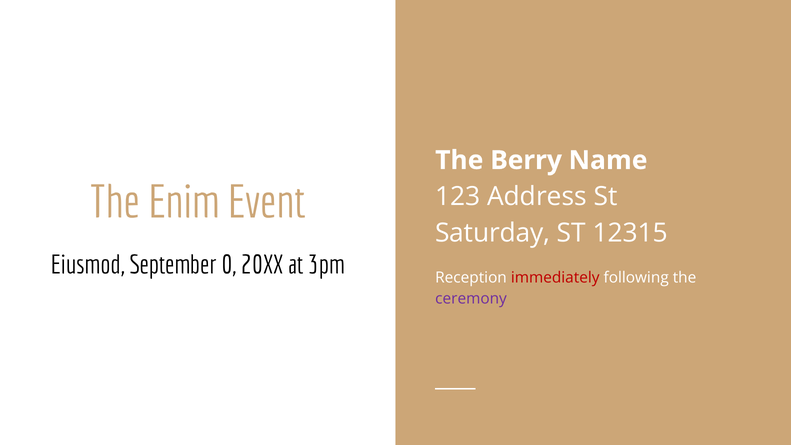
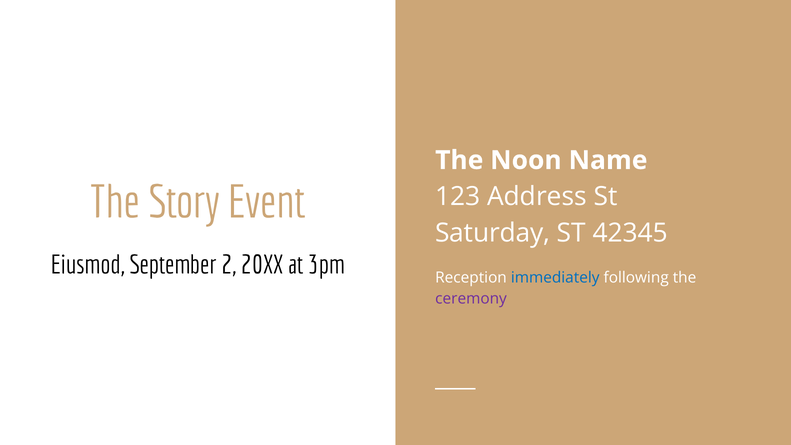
Berry: Berry -> Noon (526, 160)
Enim: Enim -> Story (184, 203)
12315: 12315 -> 42345 (630, 233)
0: 0 -> 2 (229, 265)
immediately colour: red -> blue (555, 278)
